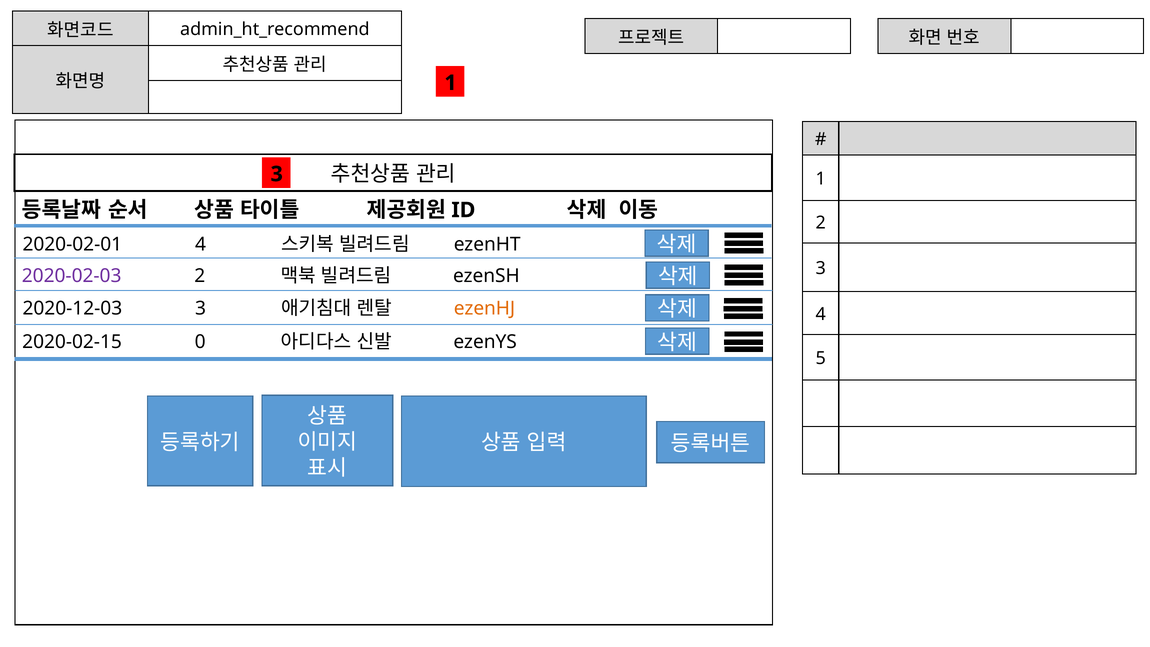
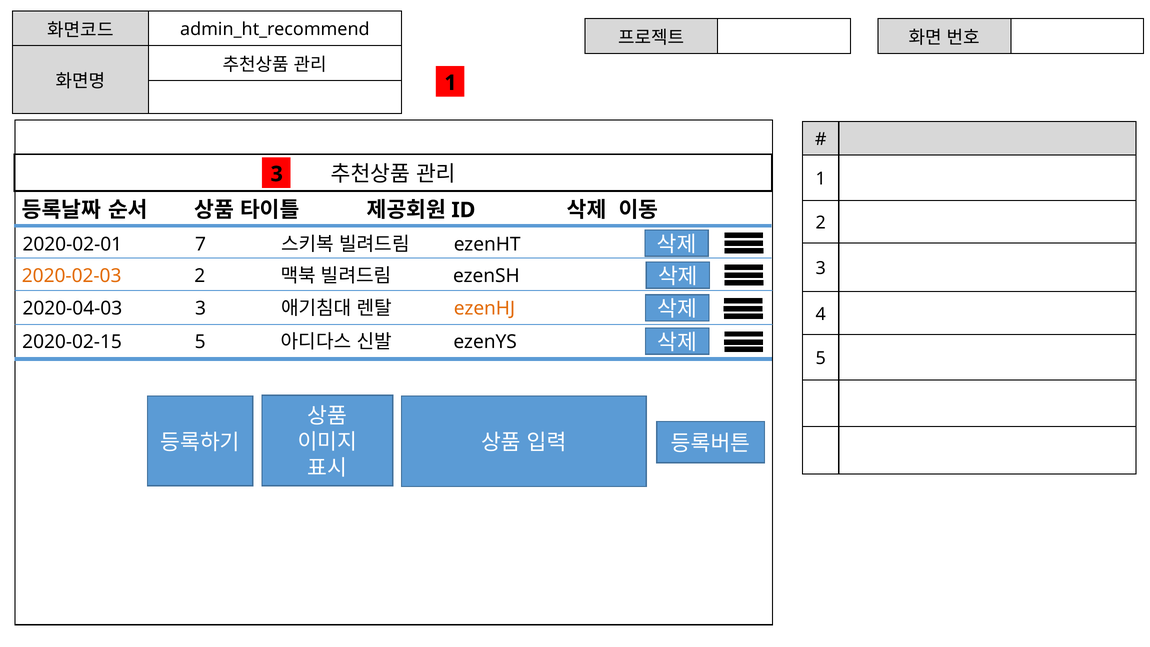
2020-02-01 4: 4 -> 7 (200, 244)
2020-02-03 colour: purple -> orange (72, 276)
2020-12-03: 2020-12-03 -> 2020-04-03 (72, 308)
2020-02-15 0: 0 -> 5 (200, 342)
